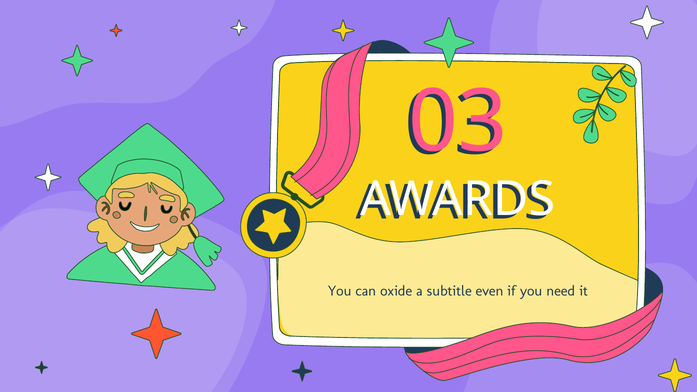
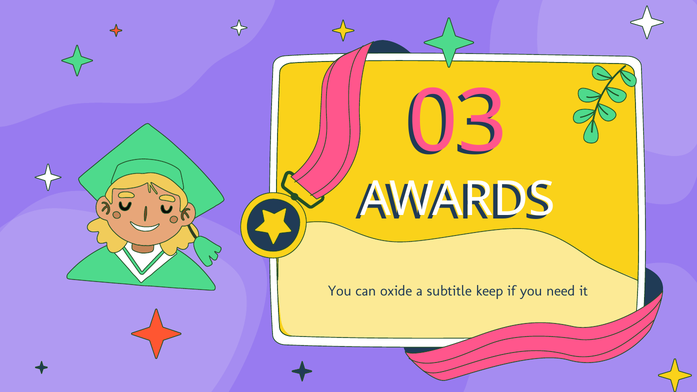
even: even -> keep (490, 291)
